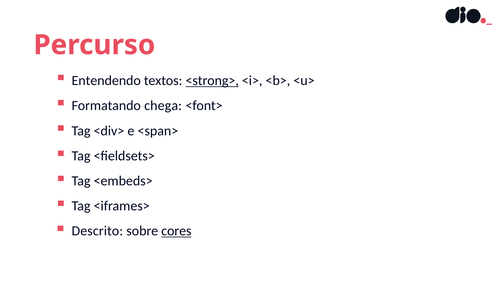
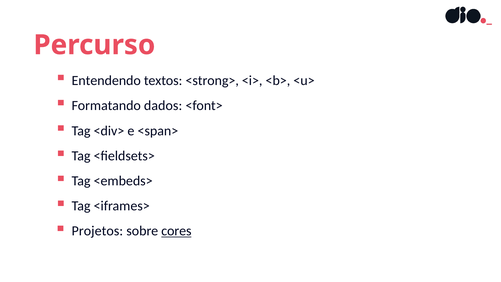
<strong> underline: present -> none (212, 81)
chega: chega -> dados (163, 106)
Descrito: Descrito -> Projetos (97, 231)
